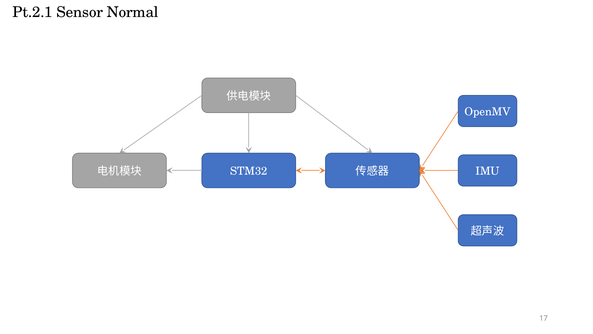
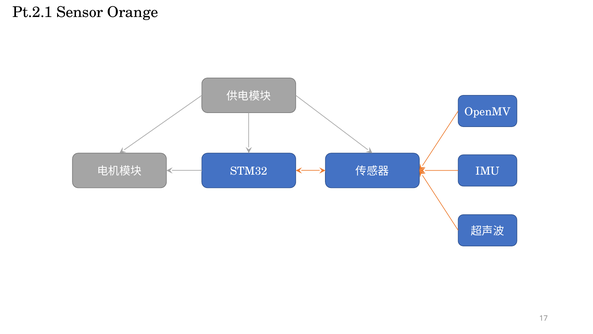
Normal: Normal -> Orange (133, 12)
